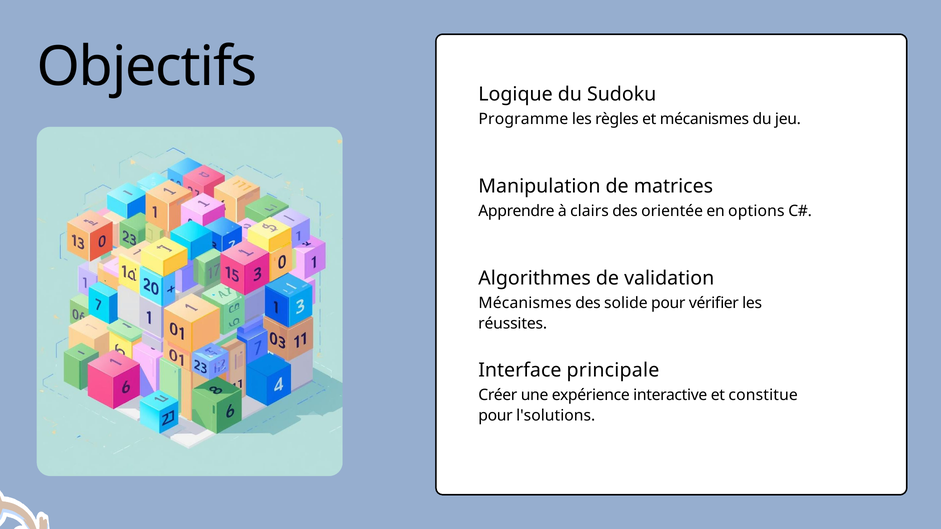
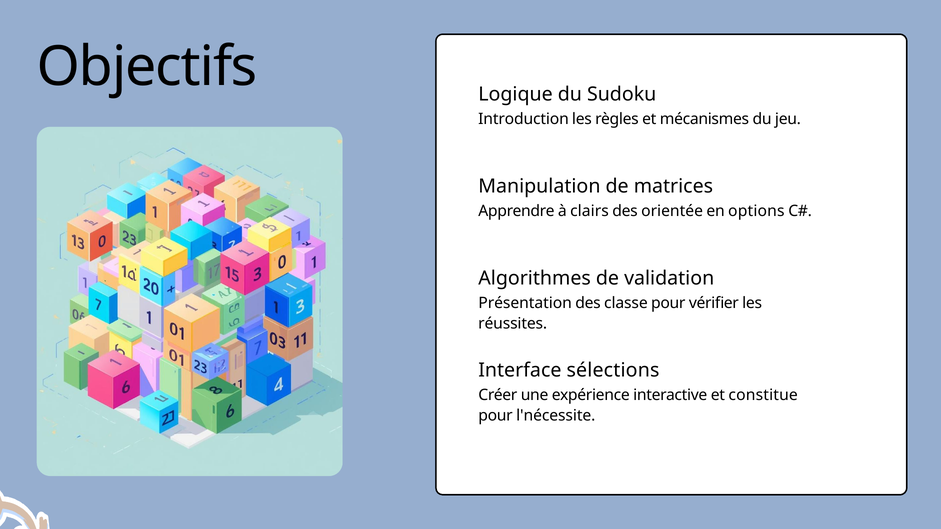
Programme: Programme -> Introduction (524, 119)
Mécanismes: Mécanismes -> Présentation (525, 303)
solide: solide -> classe (626, 303)
principale: principale -> sélections (613, 371)
l'solutions: l'solutions -> l'nécessite (556, 416)
